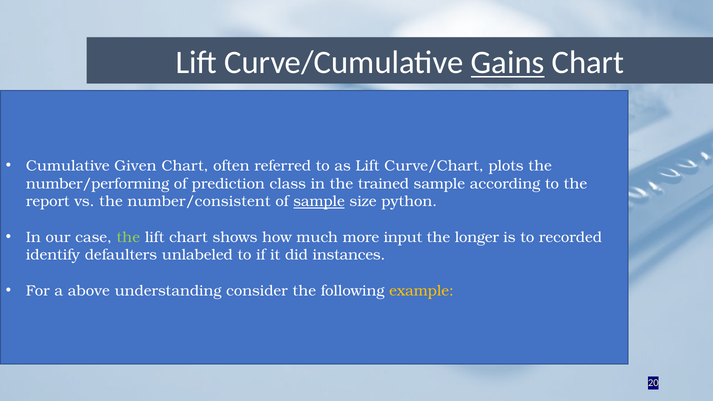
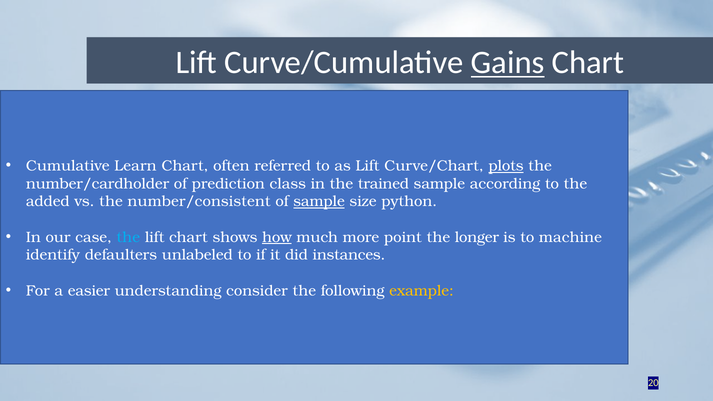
Given: Given -> Learn (135, 166)
plots underline: none -> present (506, 166)
number/performing: number/performing -> number/cardholder (98, 184)
report: report -> added (48, 202)
the colour: light green -> light blue (128, 237)
how underline: none -> present (277, 237)
input: input -> point (403, 237)
recorded: recorded -> machine (570, 237)
above: above -> easier (89, 291)
